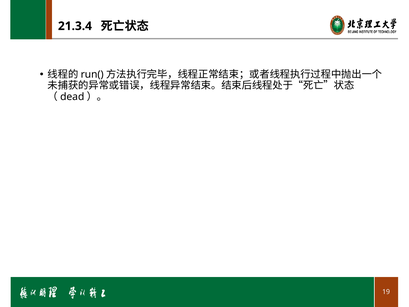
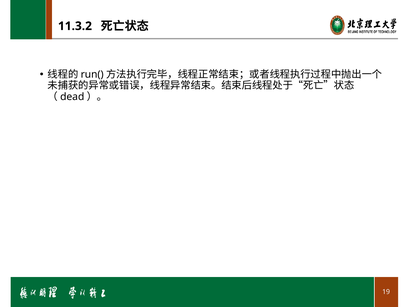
21.3.4: 21.3.4 -> 11.3.2 (75, 26)
